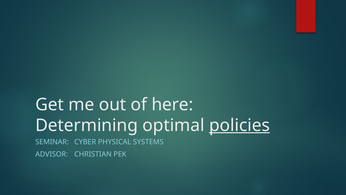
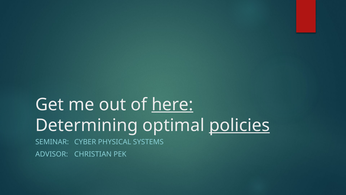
here underline: none -> present (172, 104)
